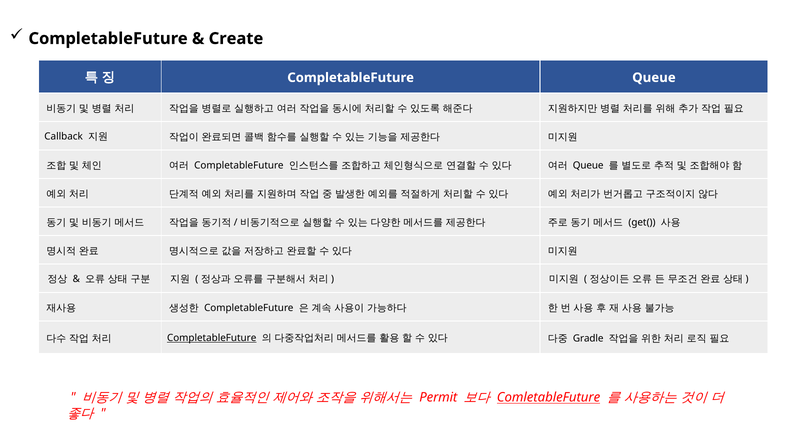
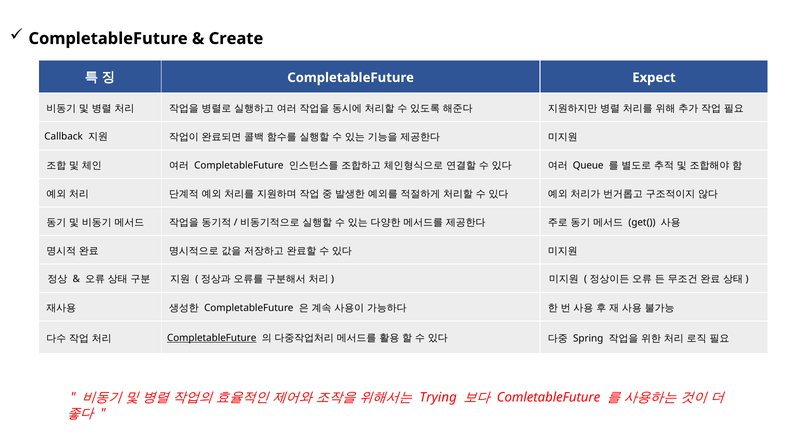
CompletableFuture Queue: Queue -> Expect (654, 78)
Gradle: Gradle -> Spring (588, 338)
Permit: Permit -> Trying (438, 397)
ComletableFuture underline: present -> none (549, 397)
